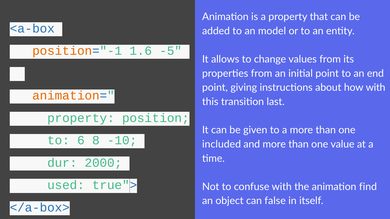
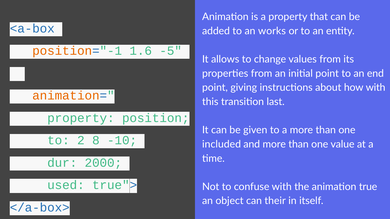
model: model -> works (272, 31)
6: 6 -> 2 (81, 141)
find: find -> true (368, 187)
false: false -> their (275, 201)
